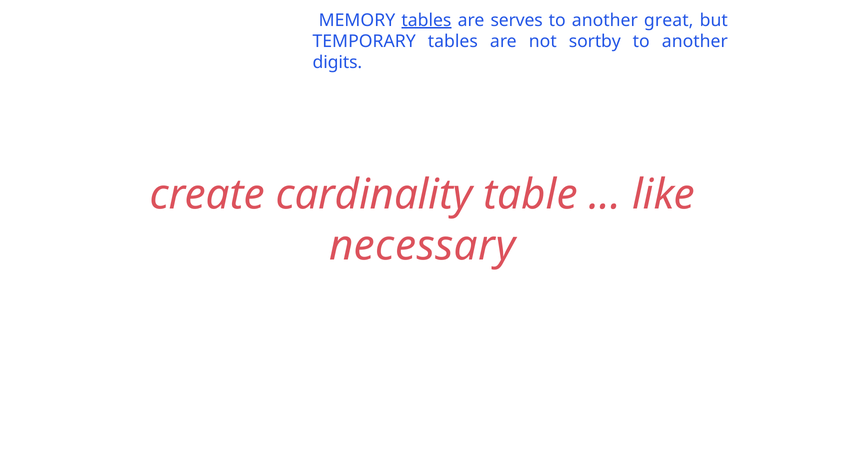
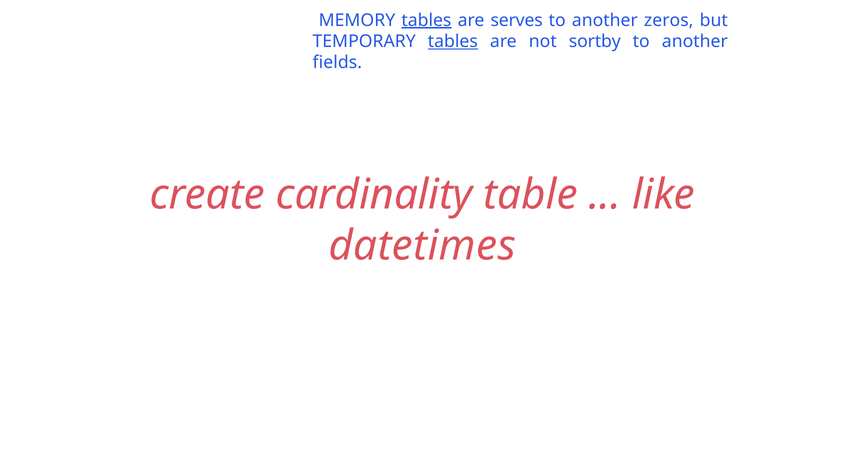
great: great -> zeros (669, 20)
tables underline: none -> present (453, 41)
digits: digits -> fields (337, 62)
necessary: necessary -> datetimes (422, 246)
